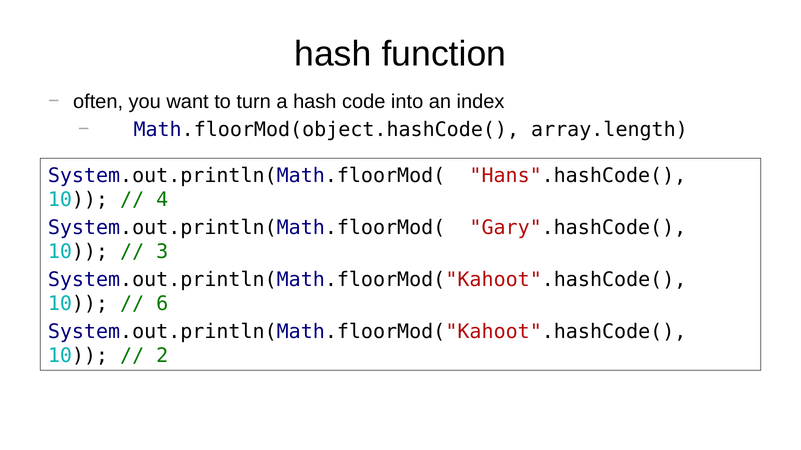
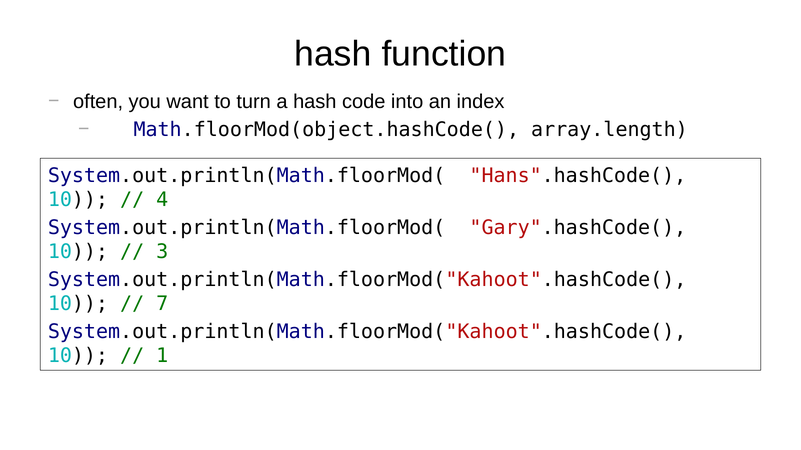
6: 6 -> 7 (162, 304)
2: 2 -> 1 (162, 356)
